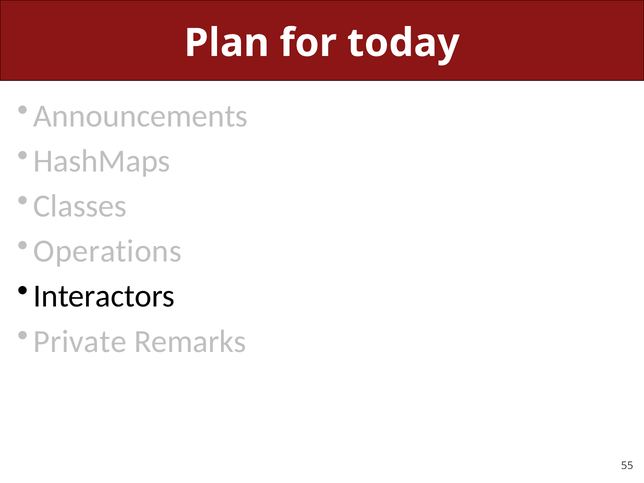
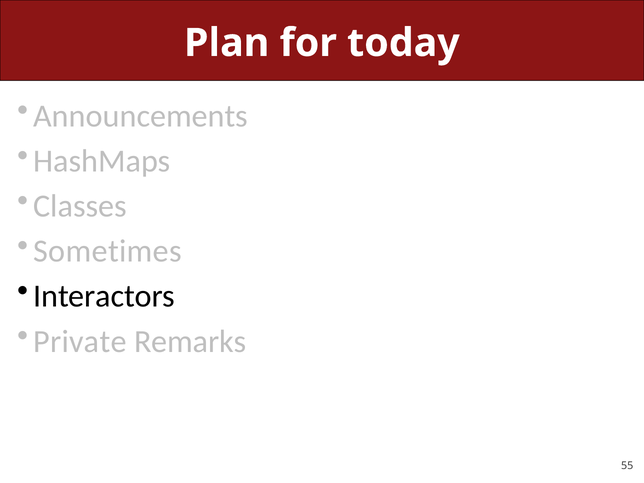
Operations: Operations -> Sometimes (108, 251)
